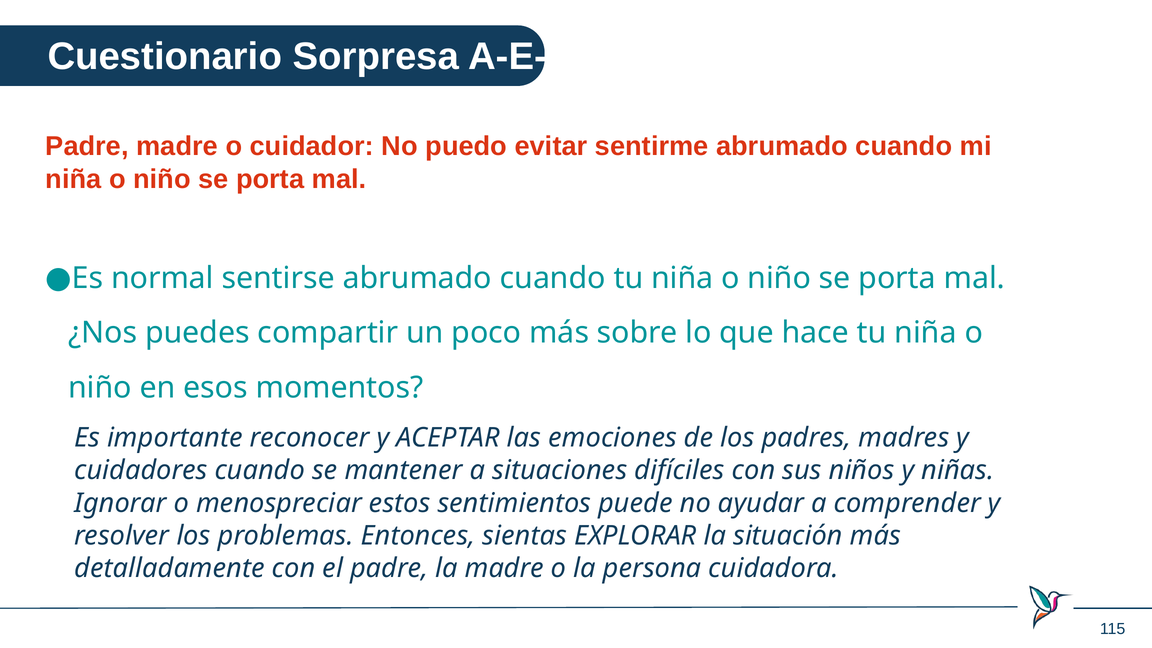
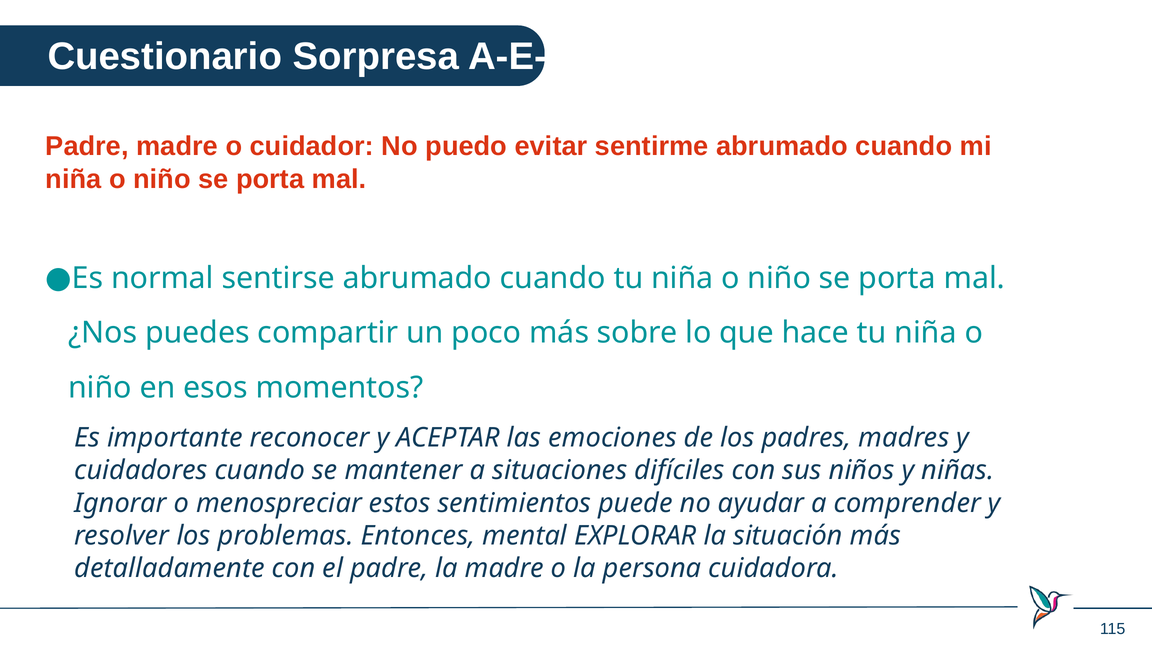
sientas: sientas -> mental (525, 536)
